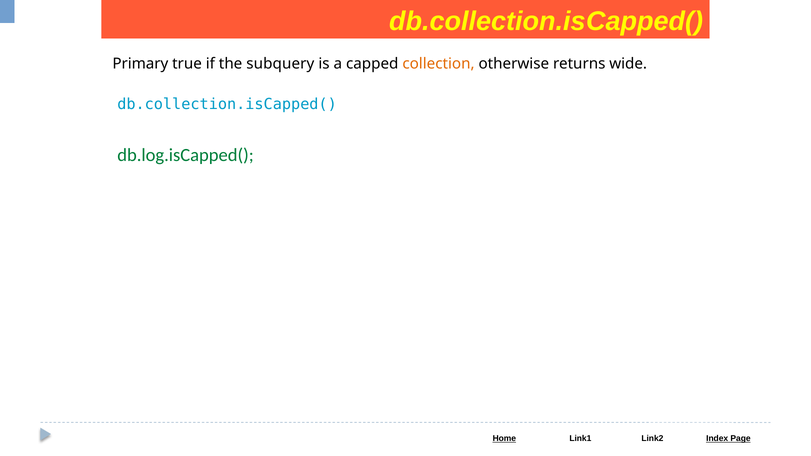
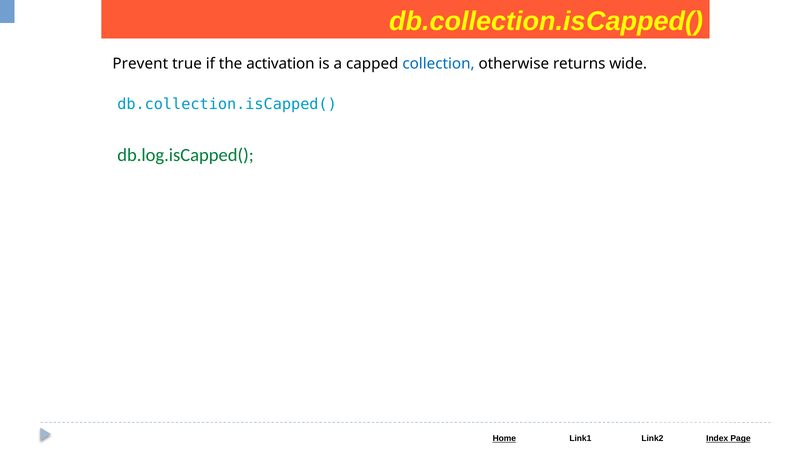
Primary: Primary -> Prevent (140, 64)
subquery: subquery -> activation (280, 64)
collection colour: orange -> blue (439, 64)
